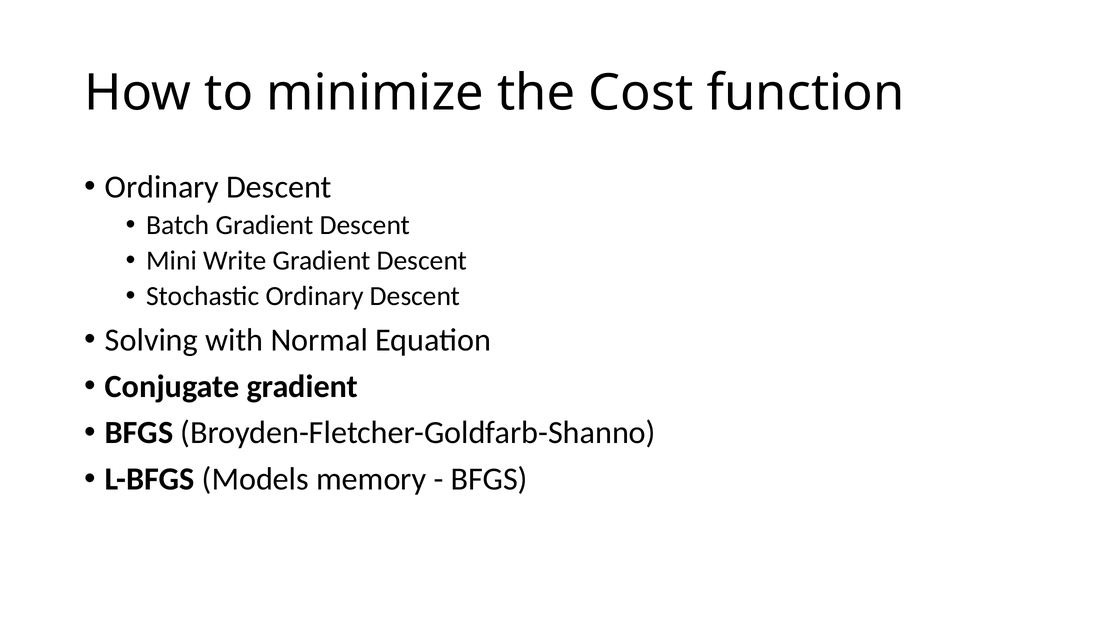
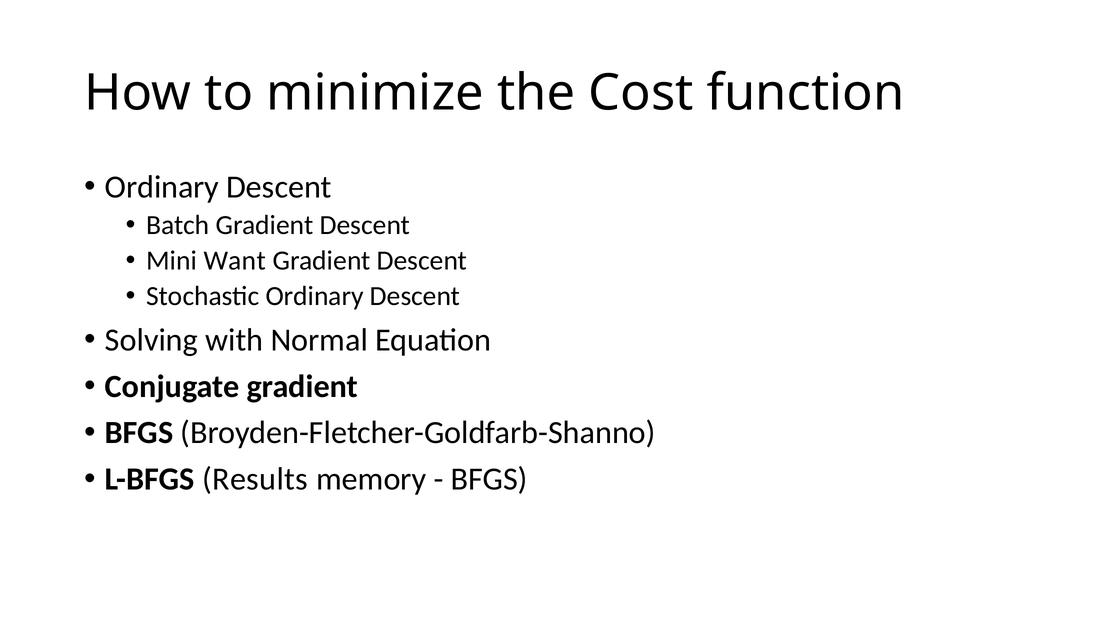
Write: Write -> Want (235, 260)
Models: Models -> Results (255, 479)
